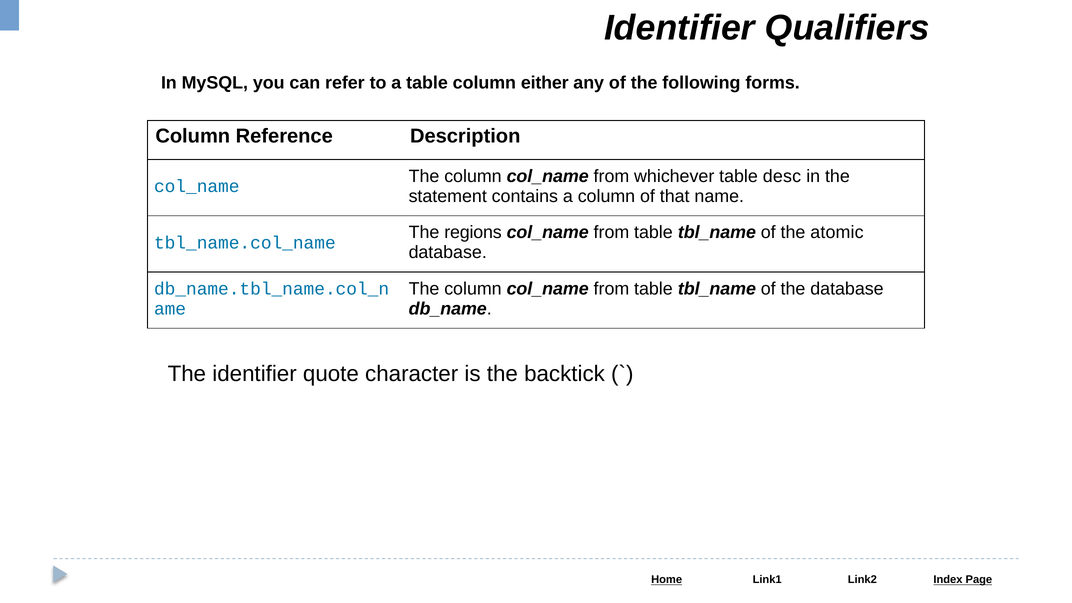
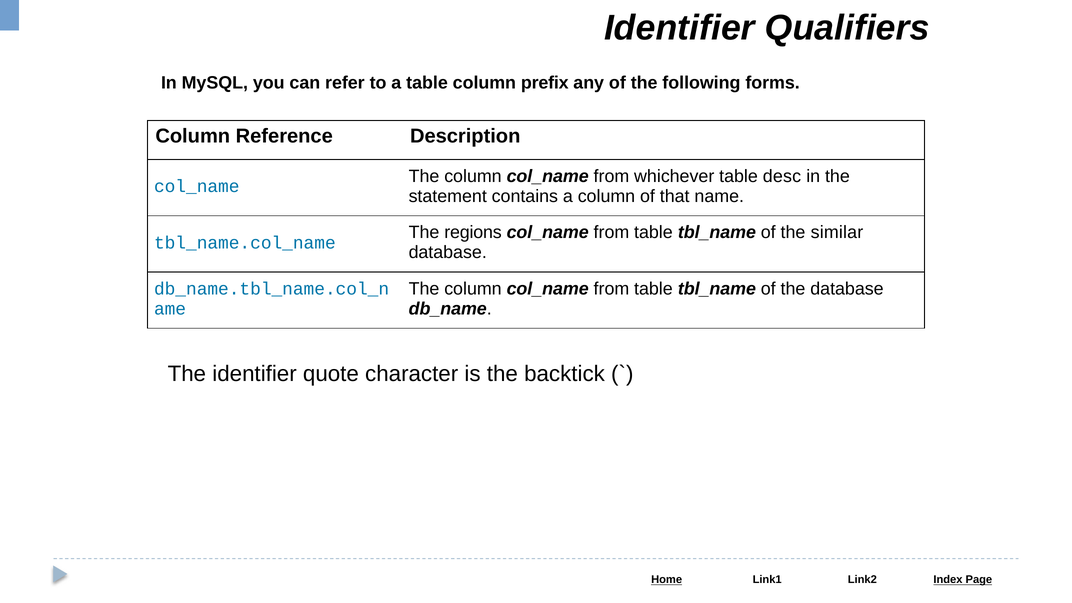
either: either -> prefix (545, 83)
atomic: atomic -> similar (837, 233)
